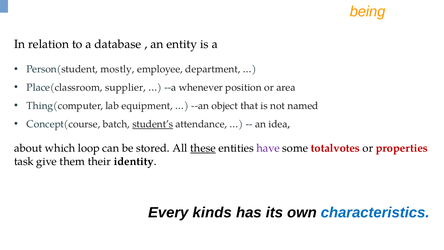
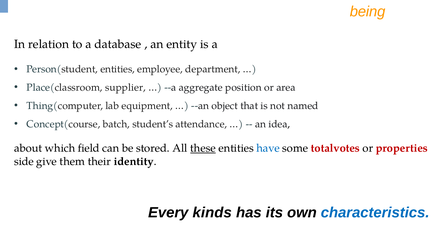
Person(student mostly: mostly -> entities (118, 69)
whenever: whenever -> aggregate (201, 87)
student’s underline: present -> none (153, 124)
loop: loop -> field (89, 148)
have colour: purple -> blue (268, 148)
task: task -> side (24, 161)
